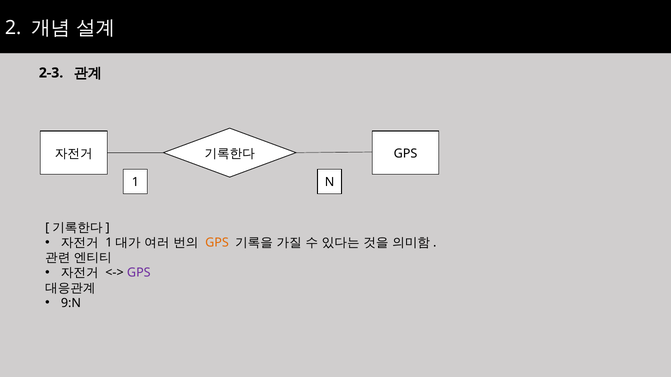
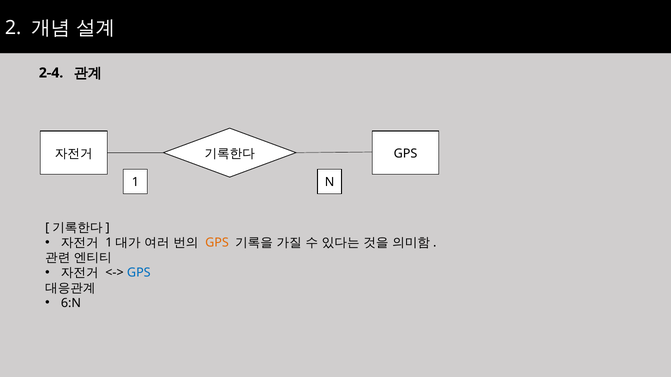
2-3: 2-3 -> 2-4 (51, 73)
GPS colour: purple -> blue (139, 273)
9:N: 9:N -> 6:N (71, 303)
